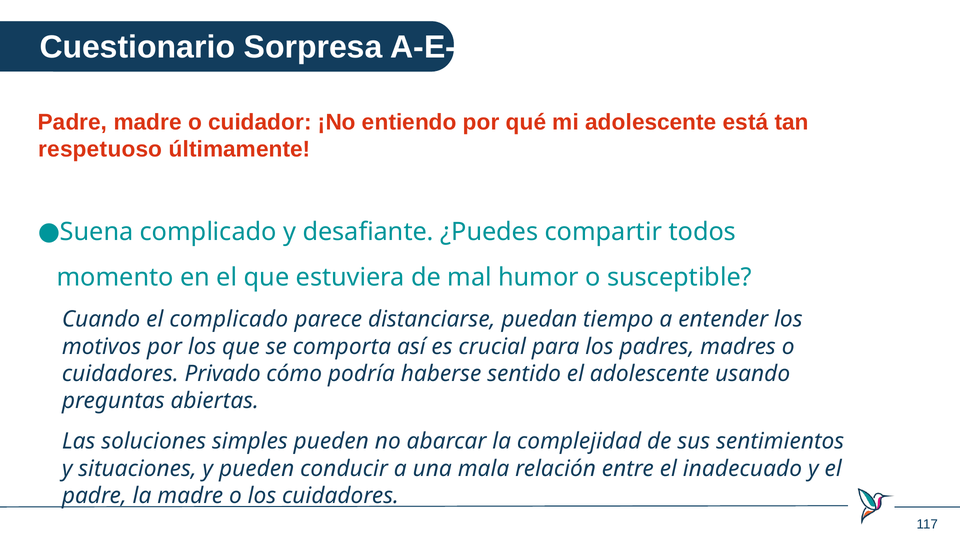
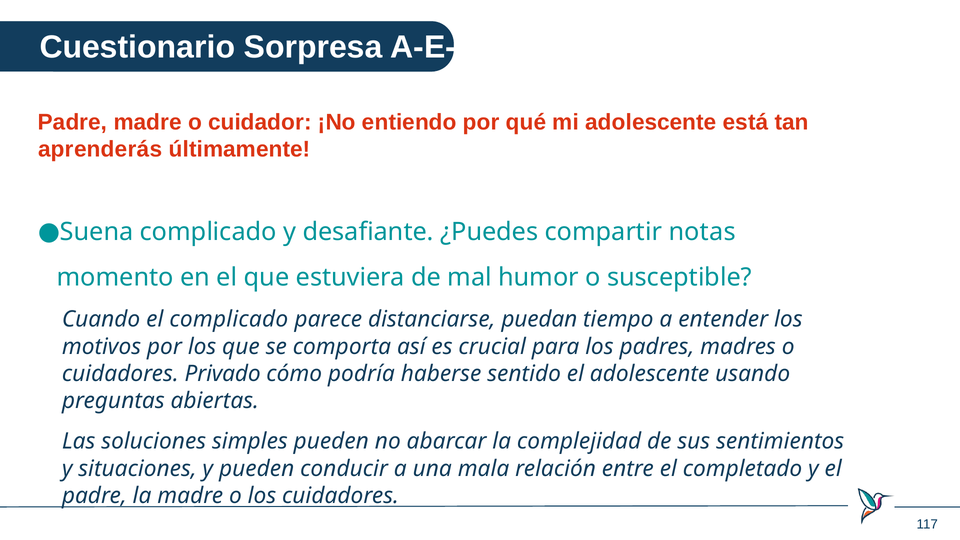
respetuoso: respetuoso -> aprenderás (100, 149)
todos: todos -> notas (702, 232)
inadecuado: inadecuado -> completado (742, 469)
